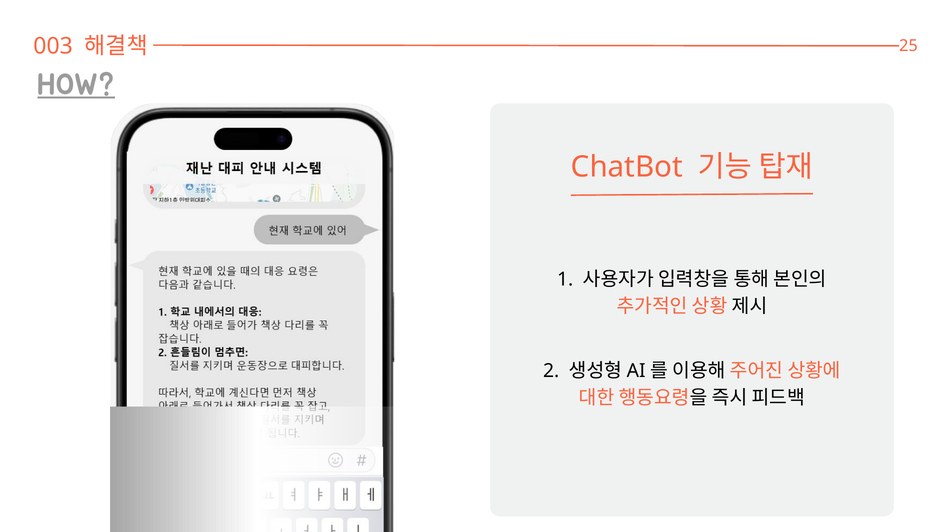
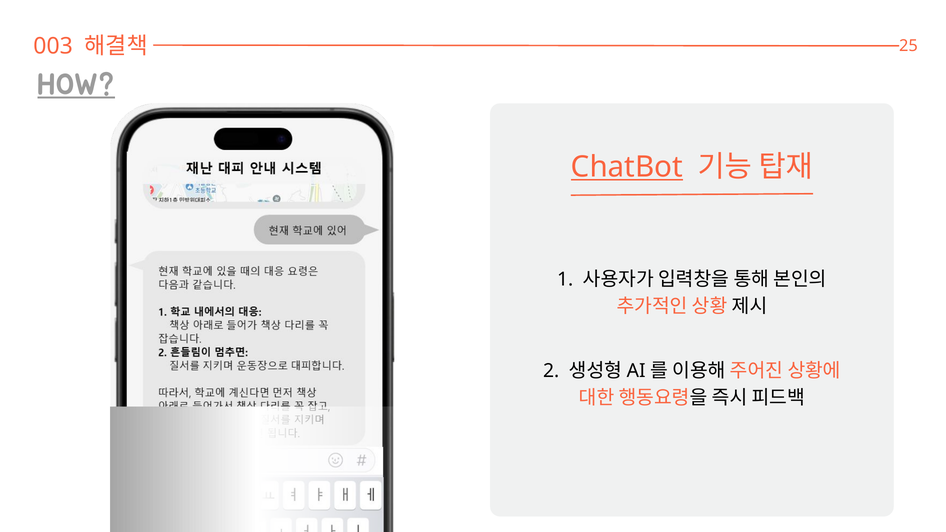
ChatBot underline: none -> present (627, 167)
